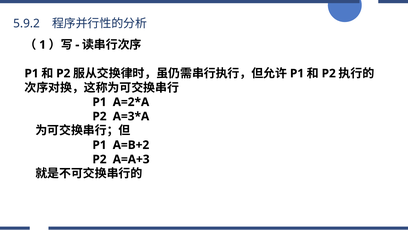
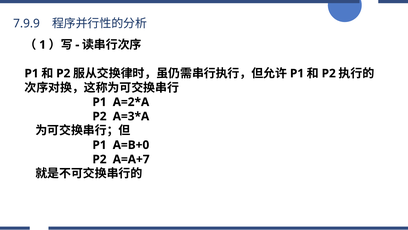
5.9.2: 5.9.2 -> 7.9.9 (27, 24)
A=B+2: A=B+2 -> A=B+0 (131, 145)
A=A+3: A=A+3 -> A=A+7 (131, 159)
